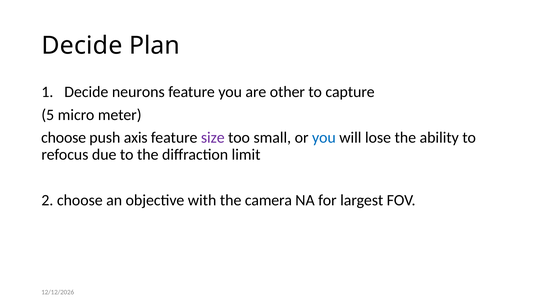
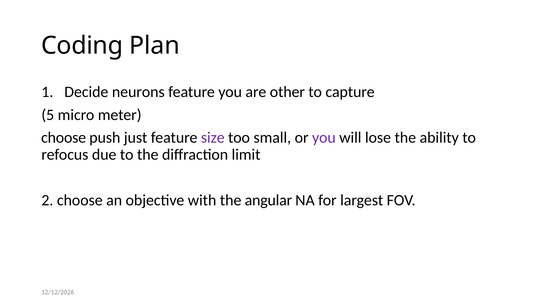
Decide: Decide -> Coding (82, 46)
axis: axis -> just (136, 137)
you colour: blue -> purple (324, 137)
camera: camera -> angular (268, 200)
